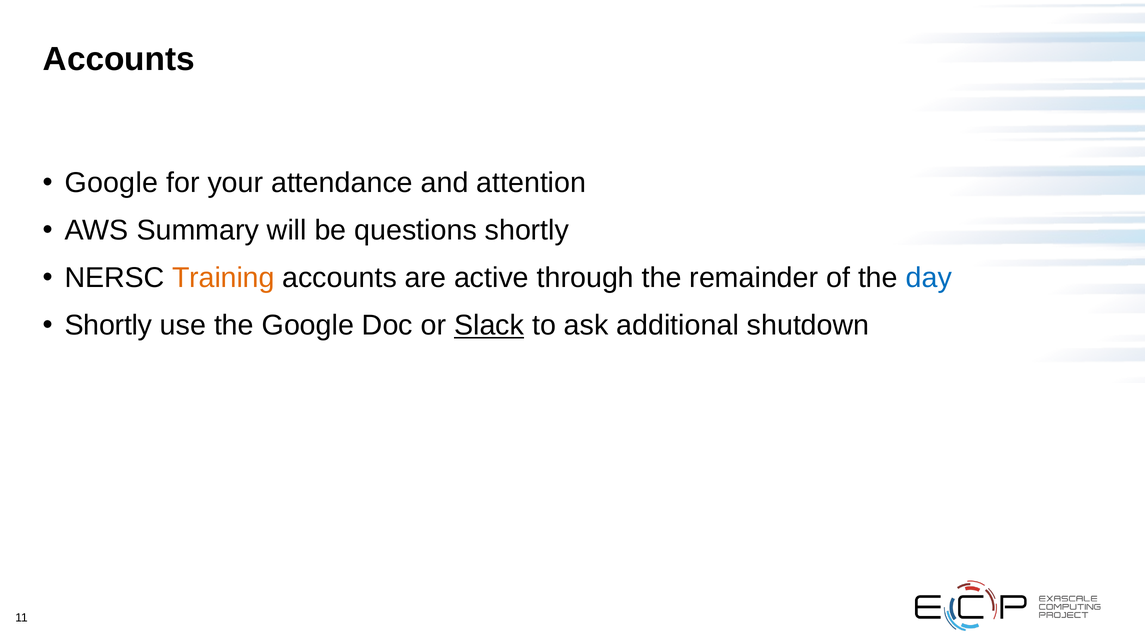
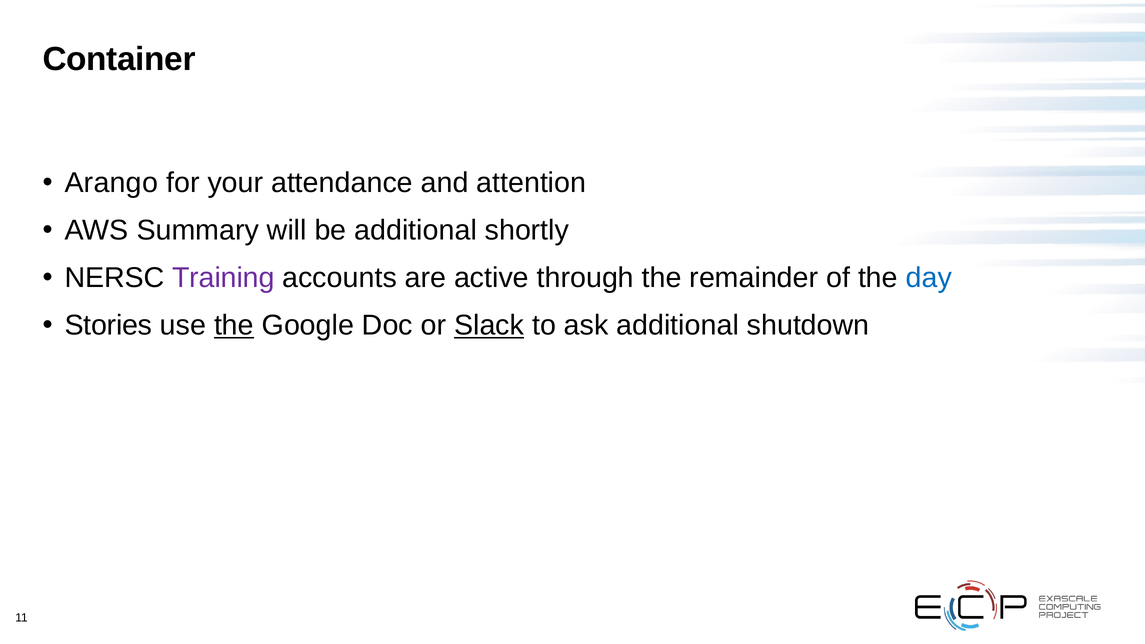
Accounts: Accounts -> Container (119, 59)
Google: Google -> Arango (111, 183)
be questions: questions -> additional (416, 230)
Training colour: orange -> purple (223, 278)
Shortly: Shortly -> Stories (108, 326)
the underline: none -> present (234, 326)
